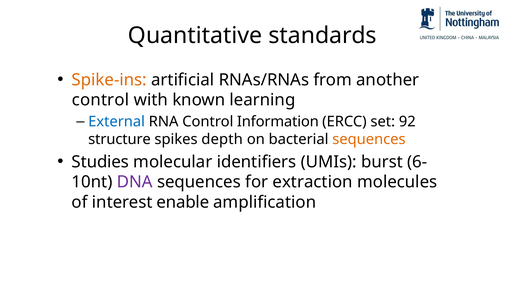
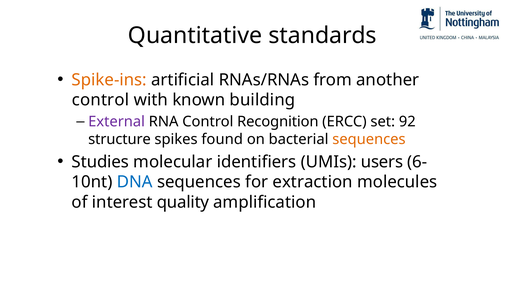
learning: learning -> building (262, 100)
External colour: blue -> purple (117, 122)
Information: Information -> Recognition (278, 122)
depth: depth -> found (222, 139)
burst: burst -> users (382, 162)
DNA colour: purple -> blue (135, 182)
enable: enable -> quality (183, 202)
